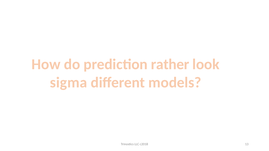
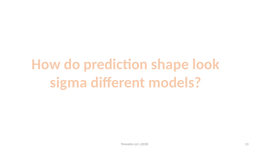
rather: rather -> shape (170, 65)
